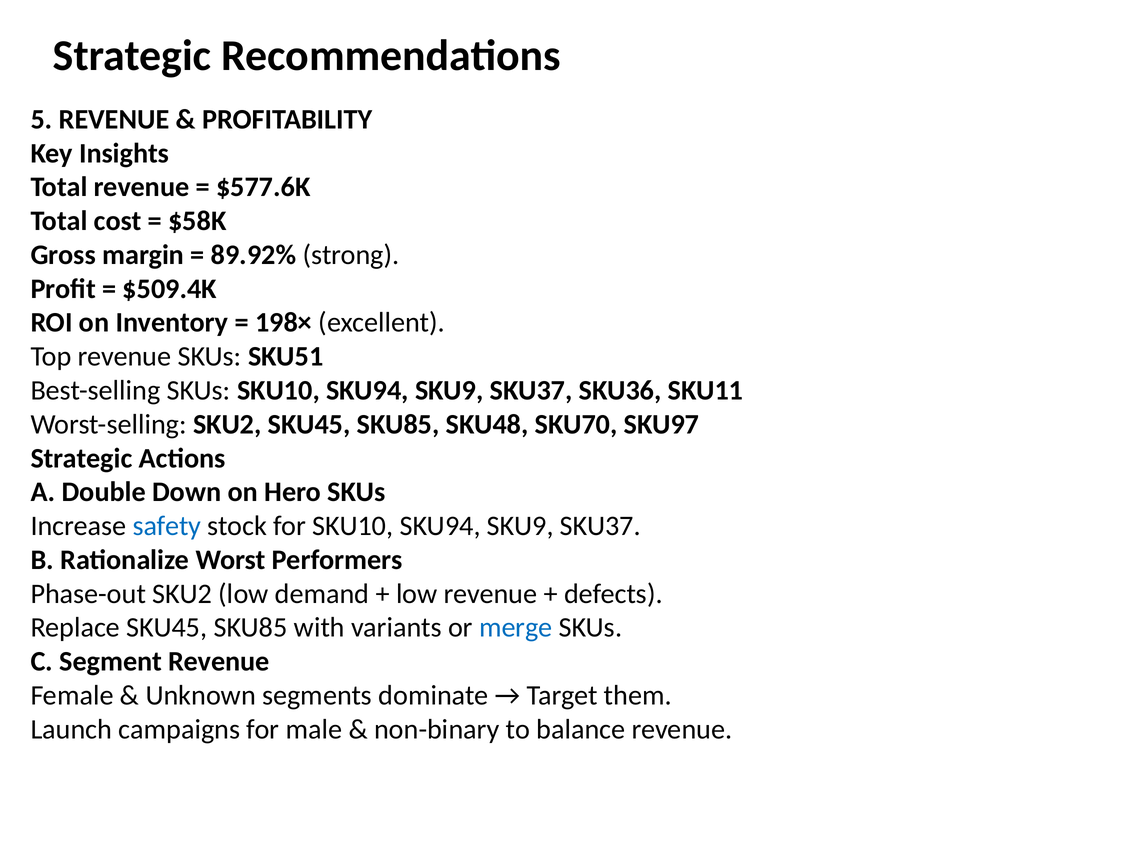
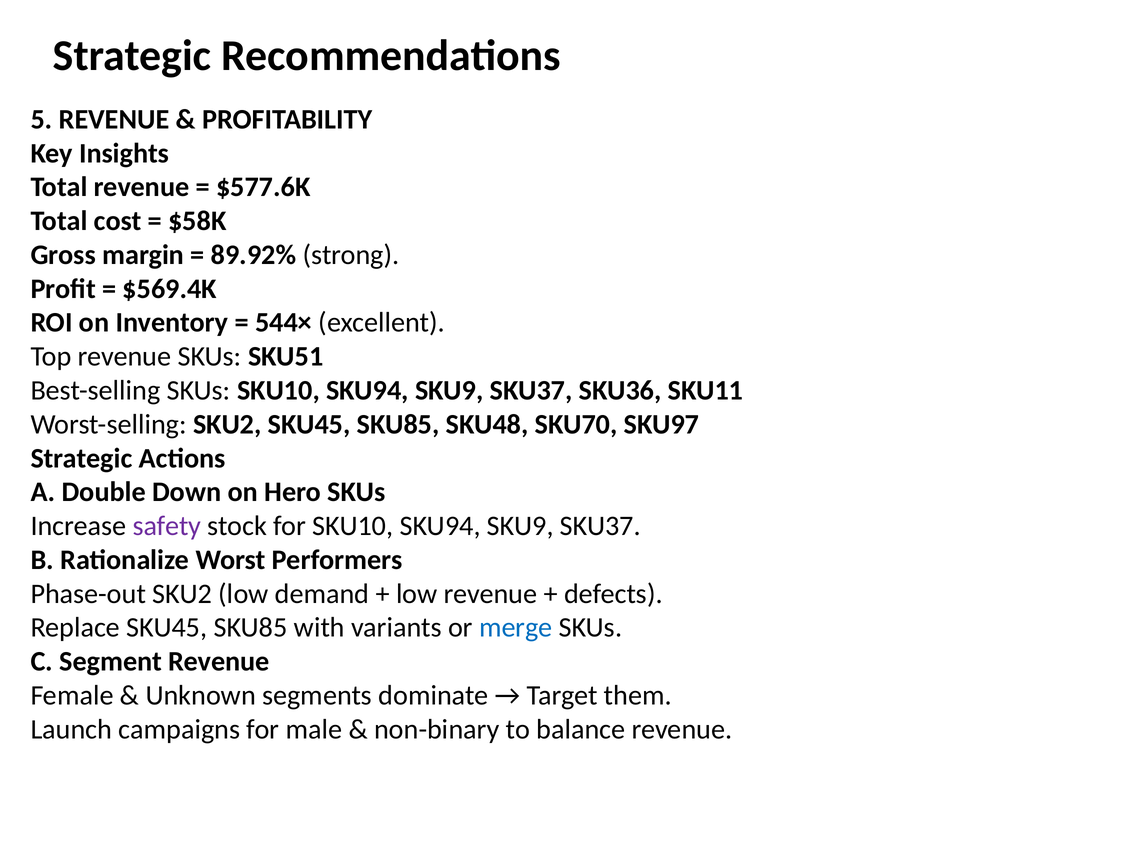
$509.4K: $509.4K -> $569.4K (170, 289)
198×: 198× -> 544× (283, 323)
safety colour: blue -> purple (167, 526)
